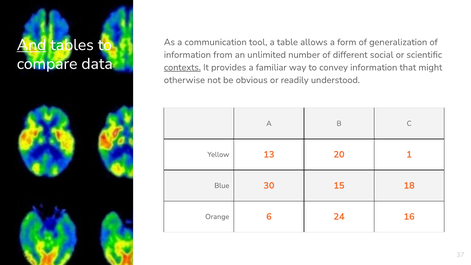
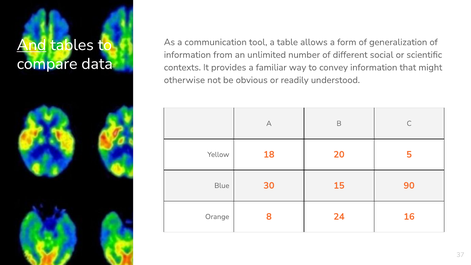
contexts underline: present -> none (182, 67)
13: 13 -> 18 (269, 154)
1: 1 -> 5 (409, 154)
18: 18 -> 90 (409, 186)
6: 6 -> 8 (269, 217)
